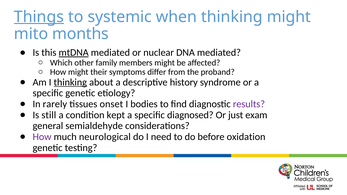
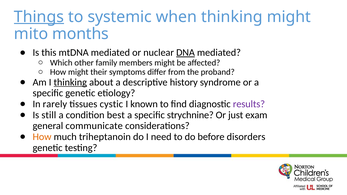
mtDNA underline: present -> none (74, 53)
DNA underline: none -> present (186, 53)
onset: onset -> cystic (111, 104)
bodies: bodies -> known (144, 104)
kept: kept -> best (116, 115)
diagnosed: diagnosed -> strychnine (190, 115)
semialdehyde: semialdehyde -> communicate (94, 126)
How colour: purple -> orange (42, 137)
neurological: neurological -> triheptanoin (105, 137)
oxidation: oxidation -> disorders (246, 137)
